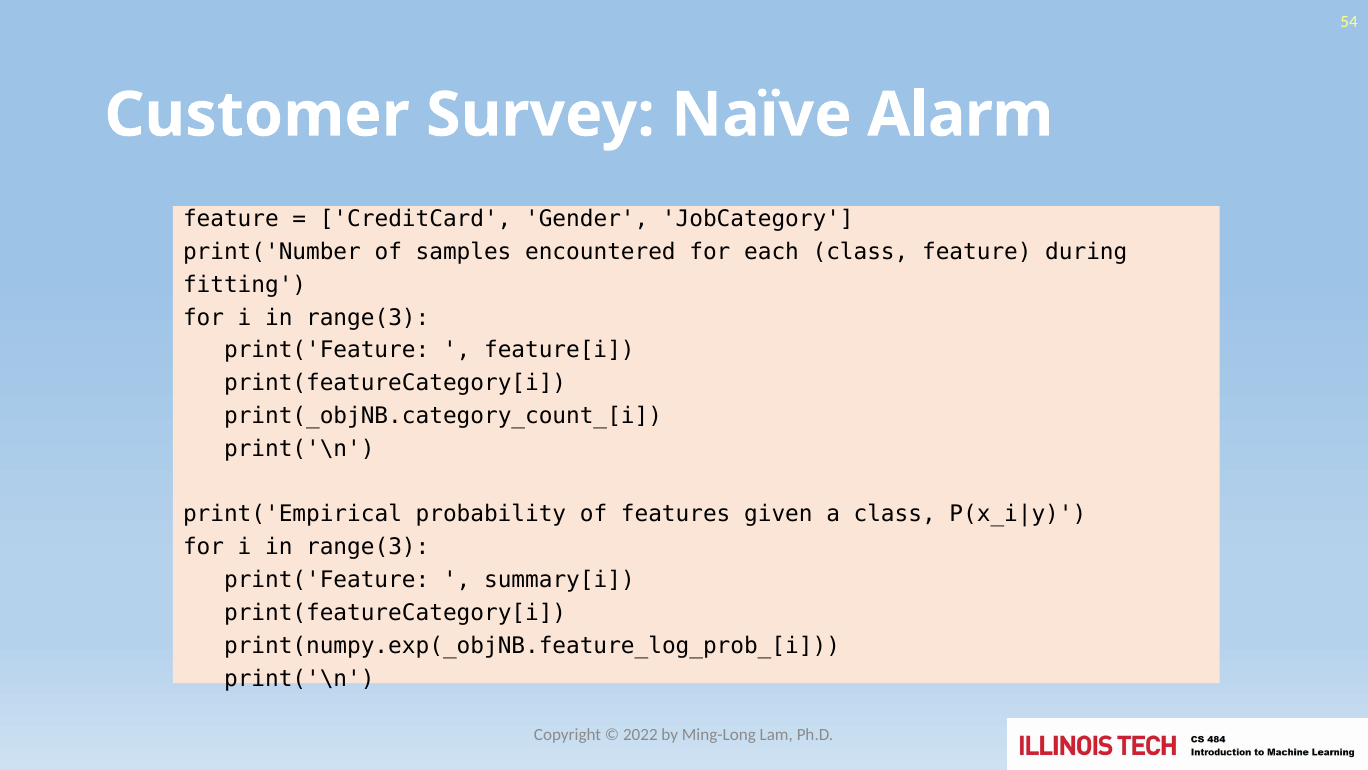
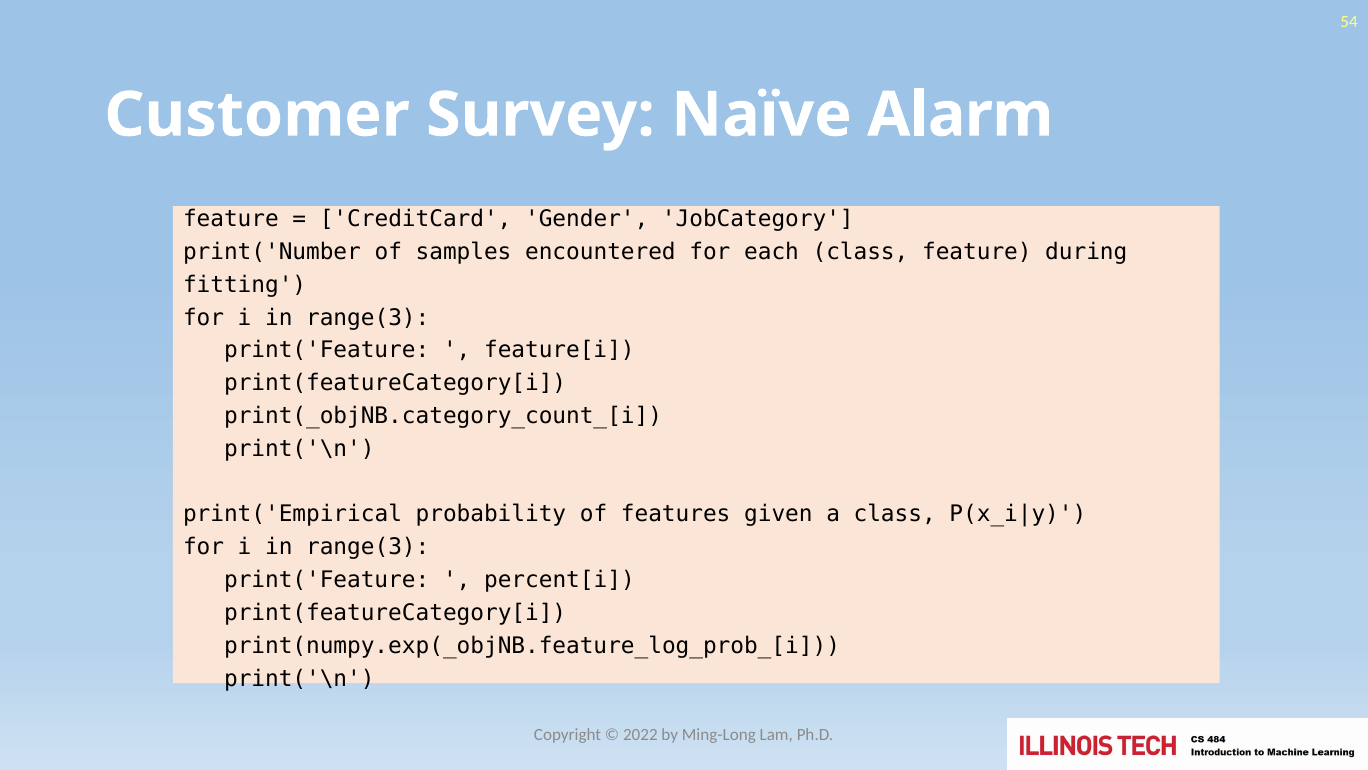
summary[i: summary[i -> percent[i (559, 580)
